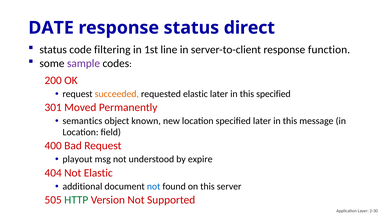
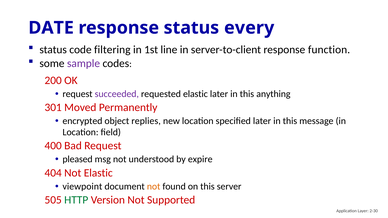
direct: direct -> every (249, 28)
succeeded colour: orange -> purple (117, 94)
this specified: specified -> anything (273, 94)
semantics: semantics -> encrypted (82, 121)
known: known -> replies (146, 121)
playout: playout -> pleased (78, 159)
additional: additional -> viewpoint (82, 187)
not colour: blue -> orange (154, 187)
